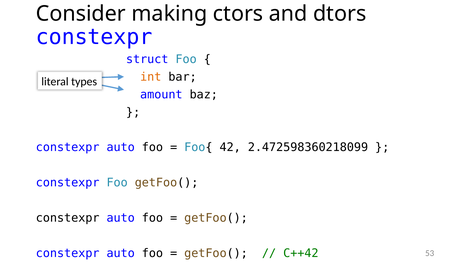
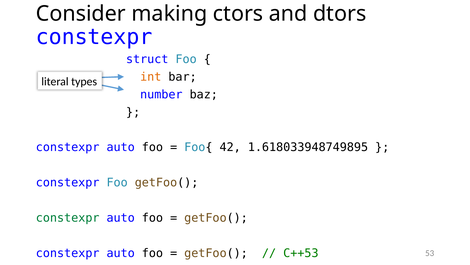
amount: amount -> number (161, 94)
2.472598360218099: 2.472598360218099 -> 1.618033948749895 (308, 147)
constexpr colour: black -> green (68, 217)
C++42: C++42 -> C++53 (301, 253)
